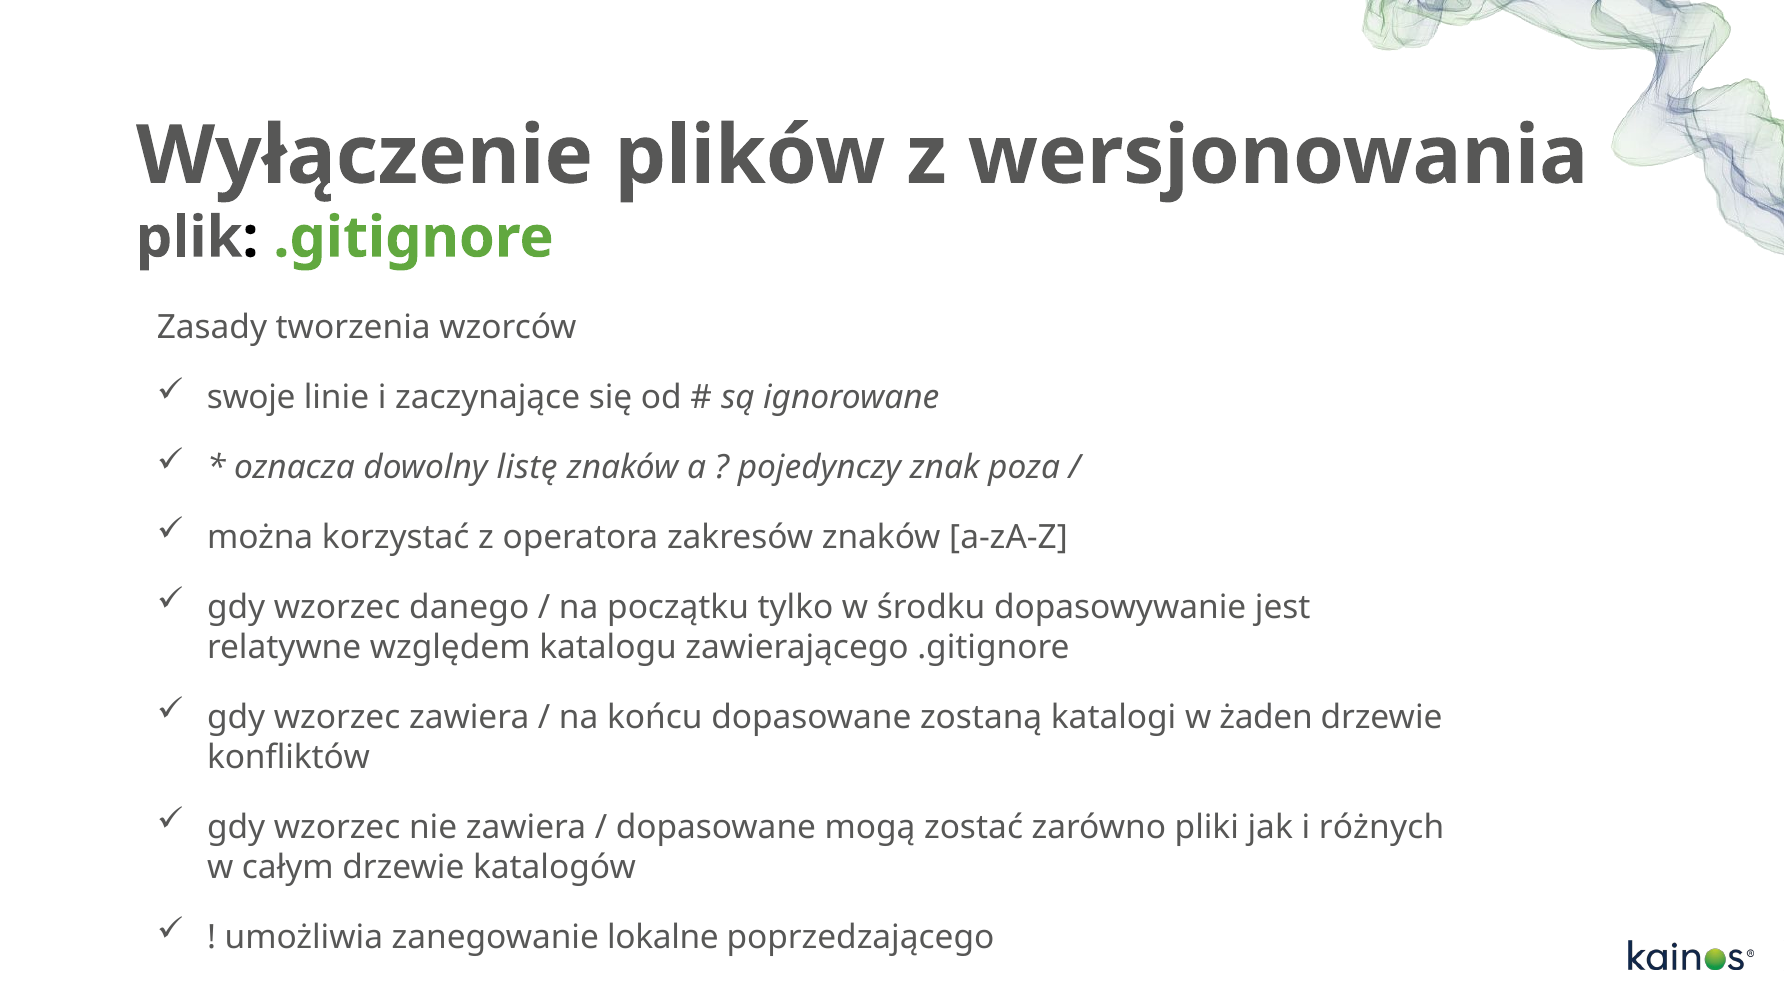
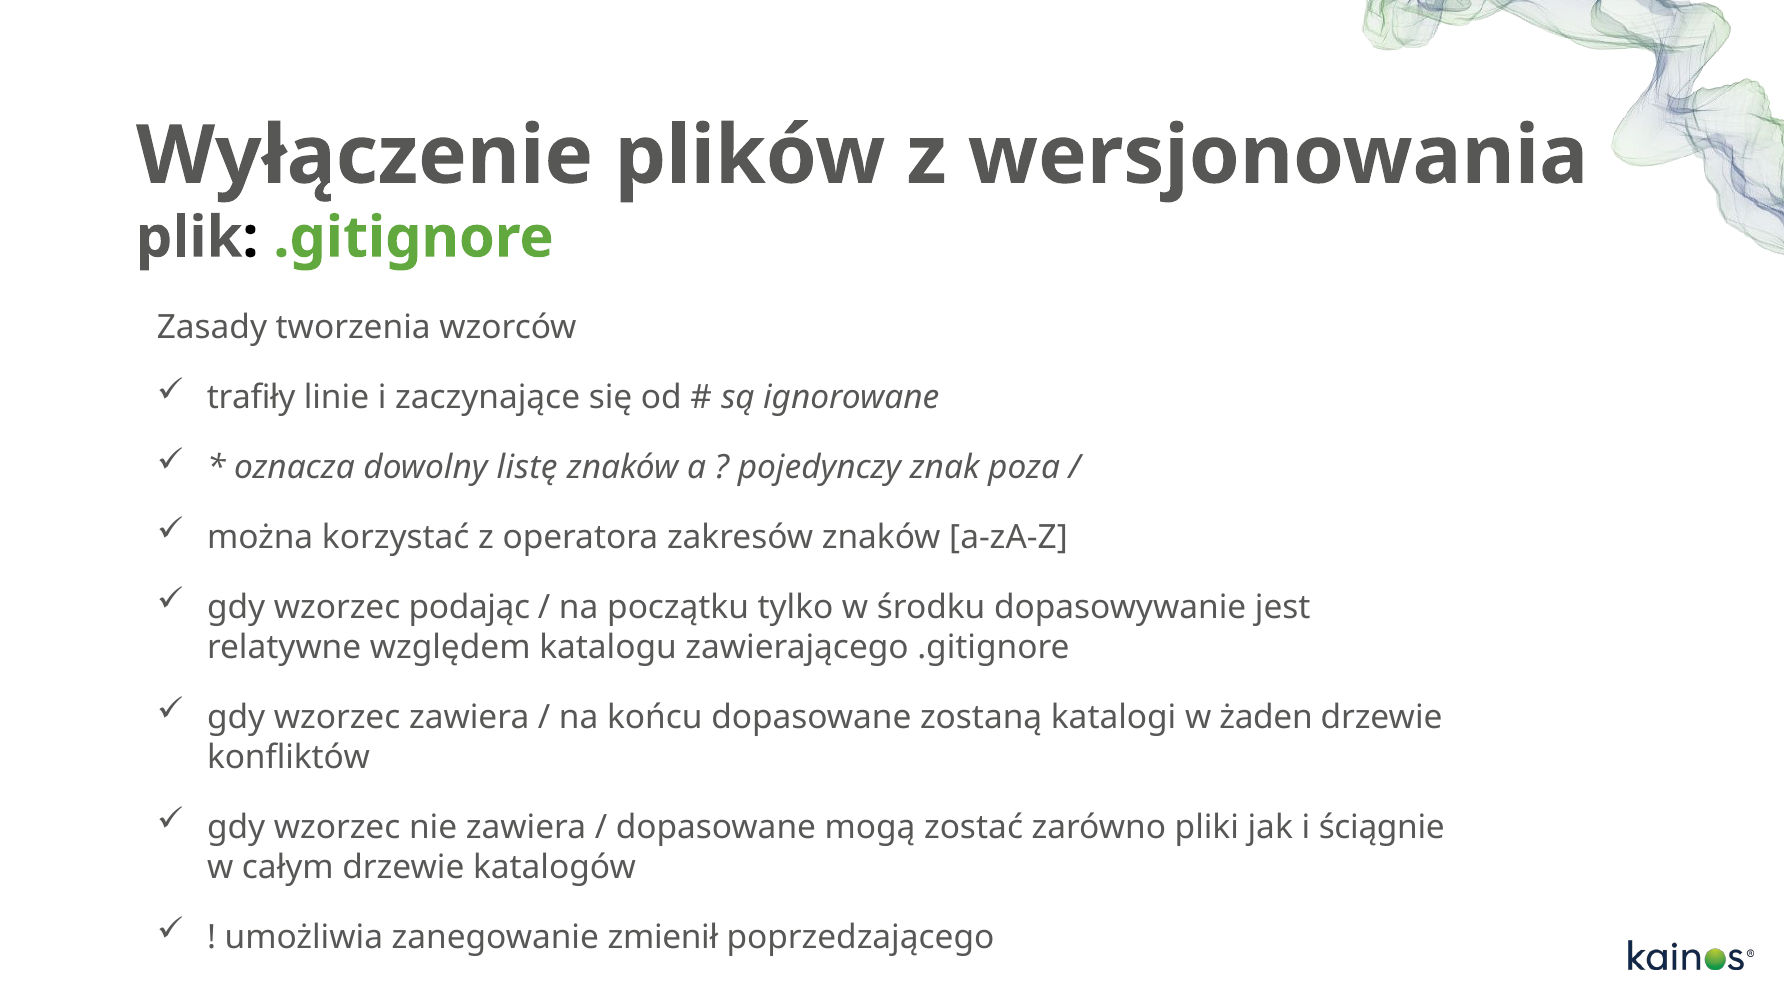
swoje: swoje -> trafiły (251, 398)
danego: danego -> podając (469, 607)
różnych: różnych -> ściągnie (1382, 828)
lokalne: lokalne -> zmienił (663, 938)
